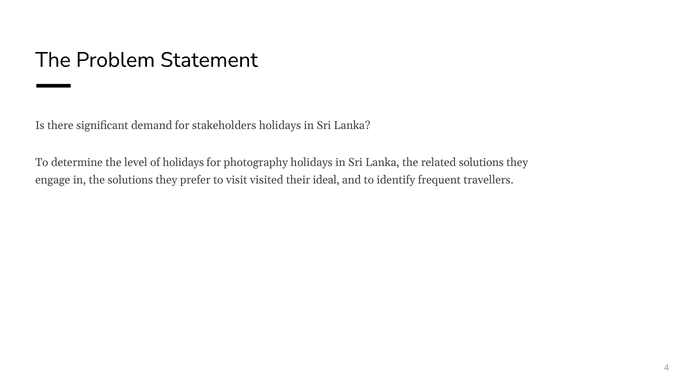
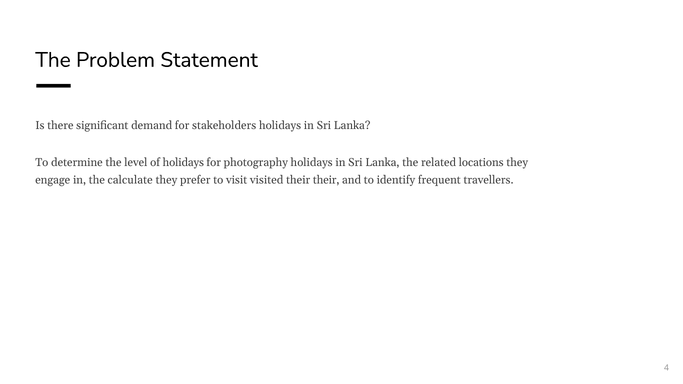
related solutions: solutions -> locations (481, 163)
the solutions: solutions -> calculate (130, 180)
their ideal: ideal -> their (326, 180)
